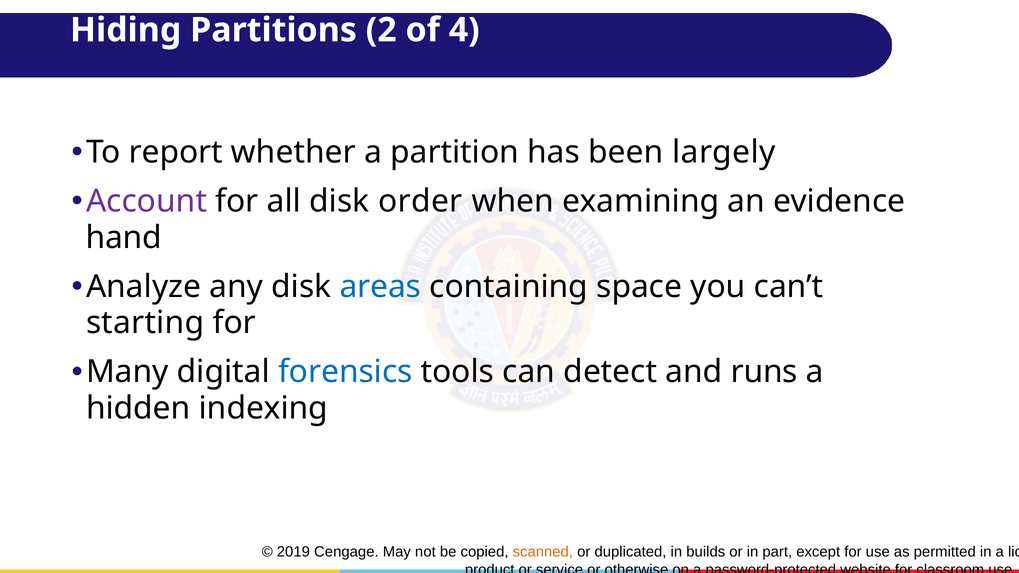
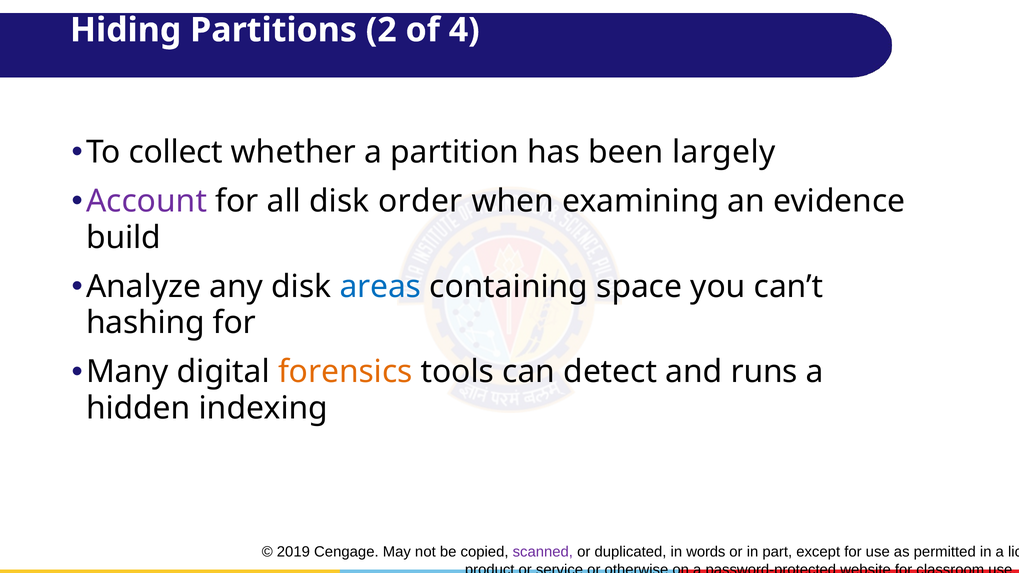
report: report -> collect (176, 152)
hand: hand -> build (124, 238)
starting: starting -> hashing (145, 323)
forensics colour: blue -> orange (345, 372)
scanned colour: orange -> purple (543, 552)
builds: builds -> words (706, 552)
